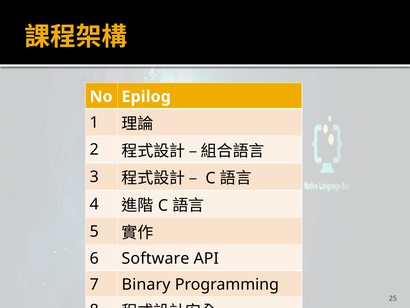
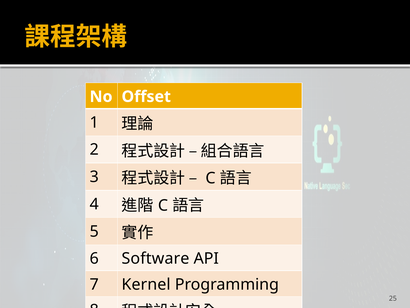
Epilog: Epilog -> Offset (146, 97)
Binary: Binary -> Kernel (146, 284)
